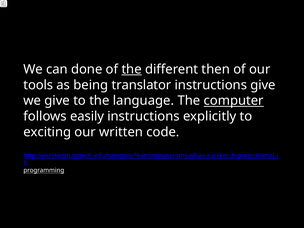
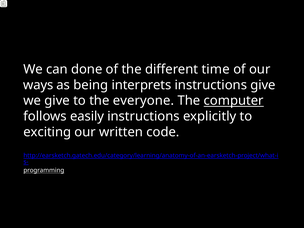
the underline: present -> none (132, 69)
then: then -> time (216, 69)
tools: tools -> ways (38, 85)
translator: translator -> interprets (141, 85)
language: language -> everyone (143, 101)
